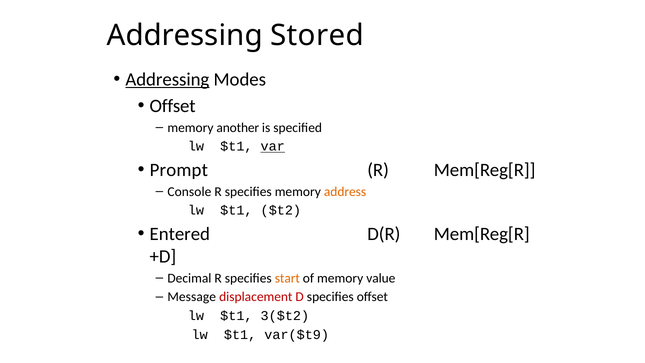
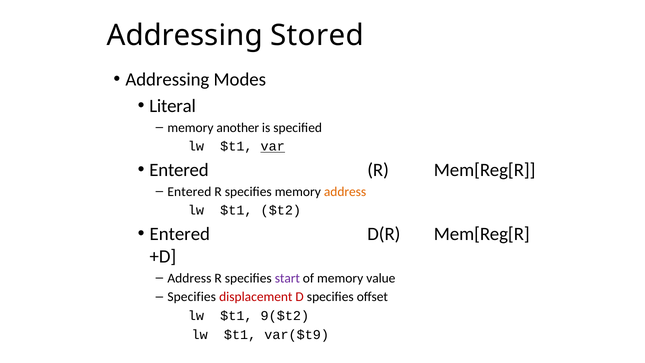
Addressing underline: present -> none (167, 79)
Offset: Offset -> Literal (173, 106)
Prompt: Prompt -> Entered (179, 170)
Console: Console -> Entered (189, 191)
Decimal: Decimal -> Address (189, 278)
start colour: orange -> purple (287, 278)
Message: Message -> Specifies (192, 297)
3($t2: 3($t2 -> 9($t2 (285, 316)
